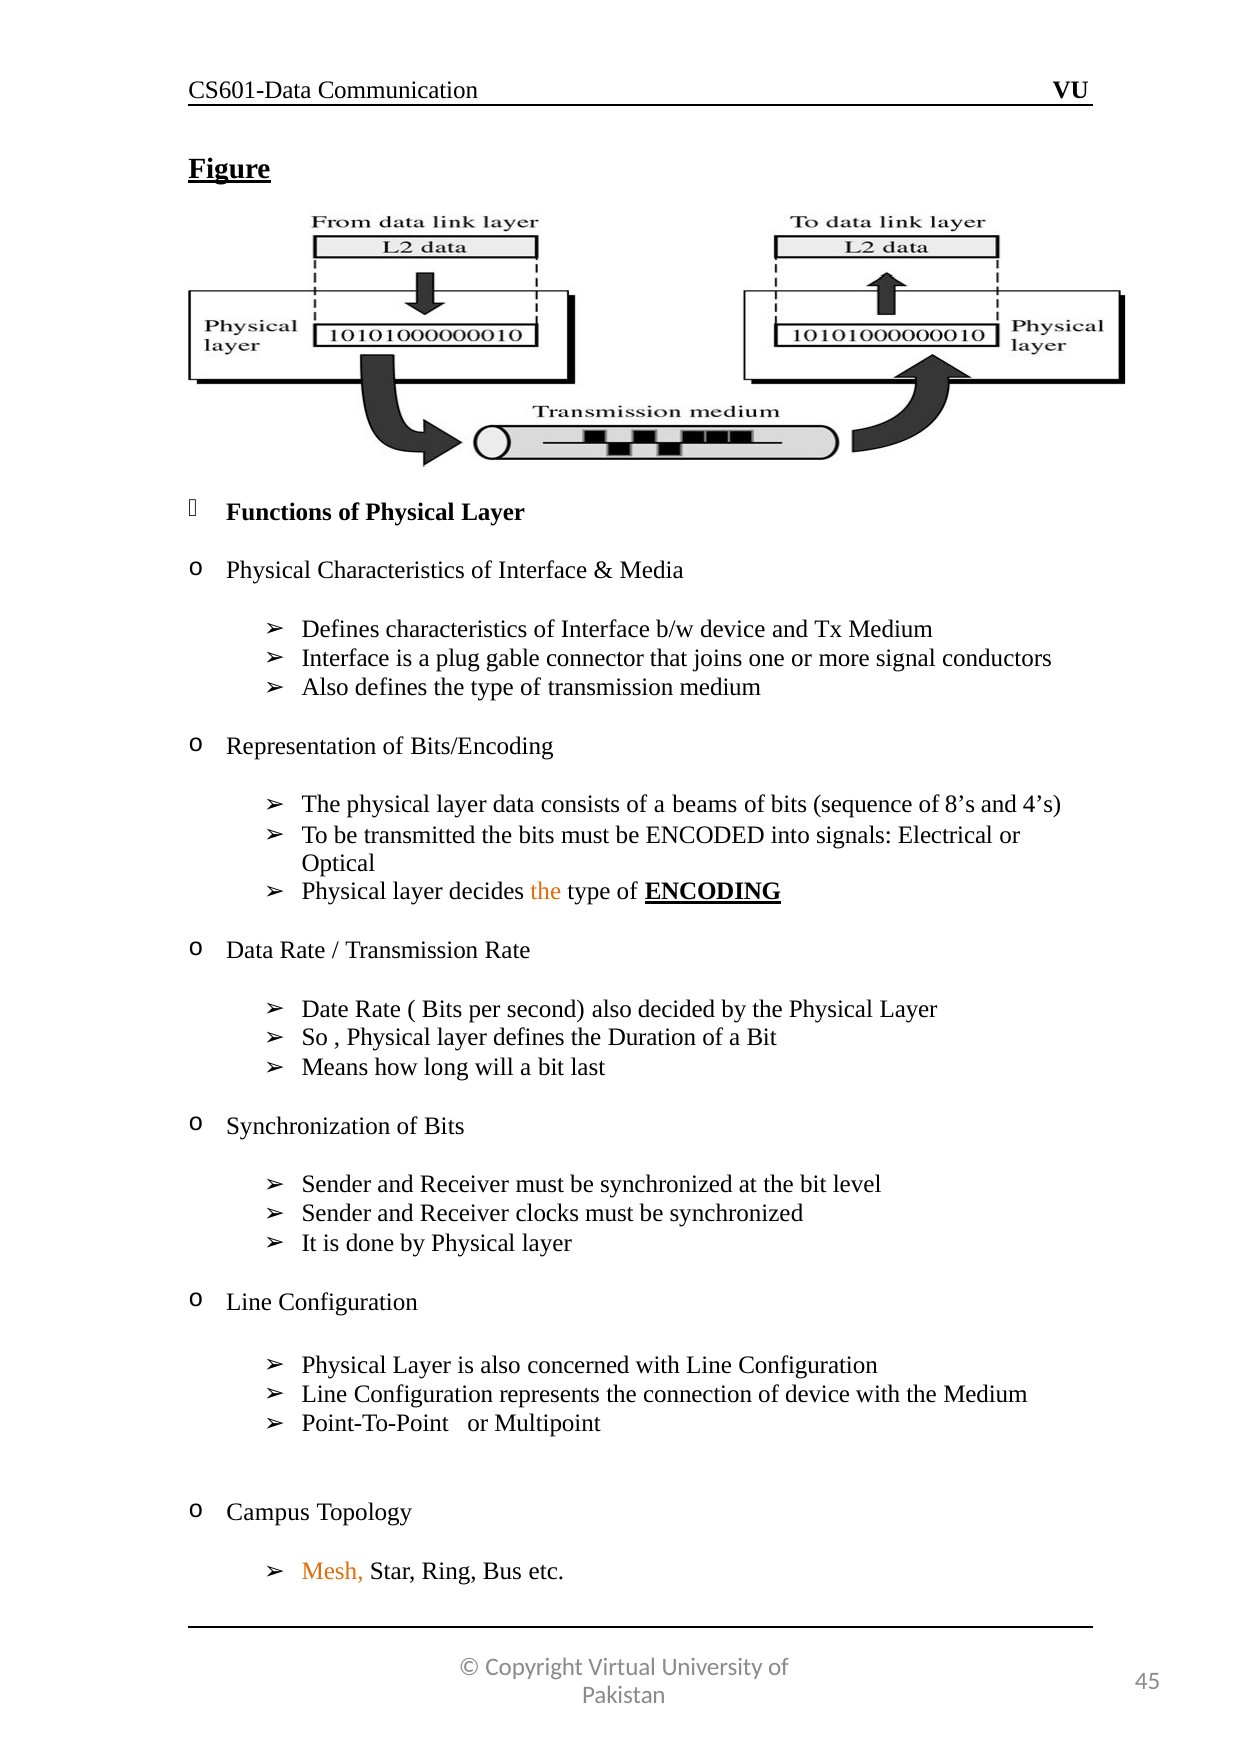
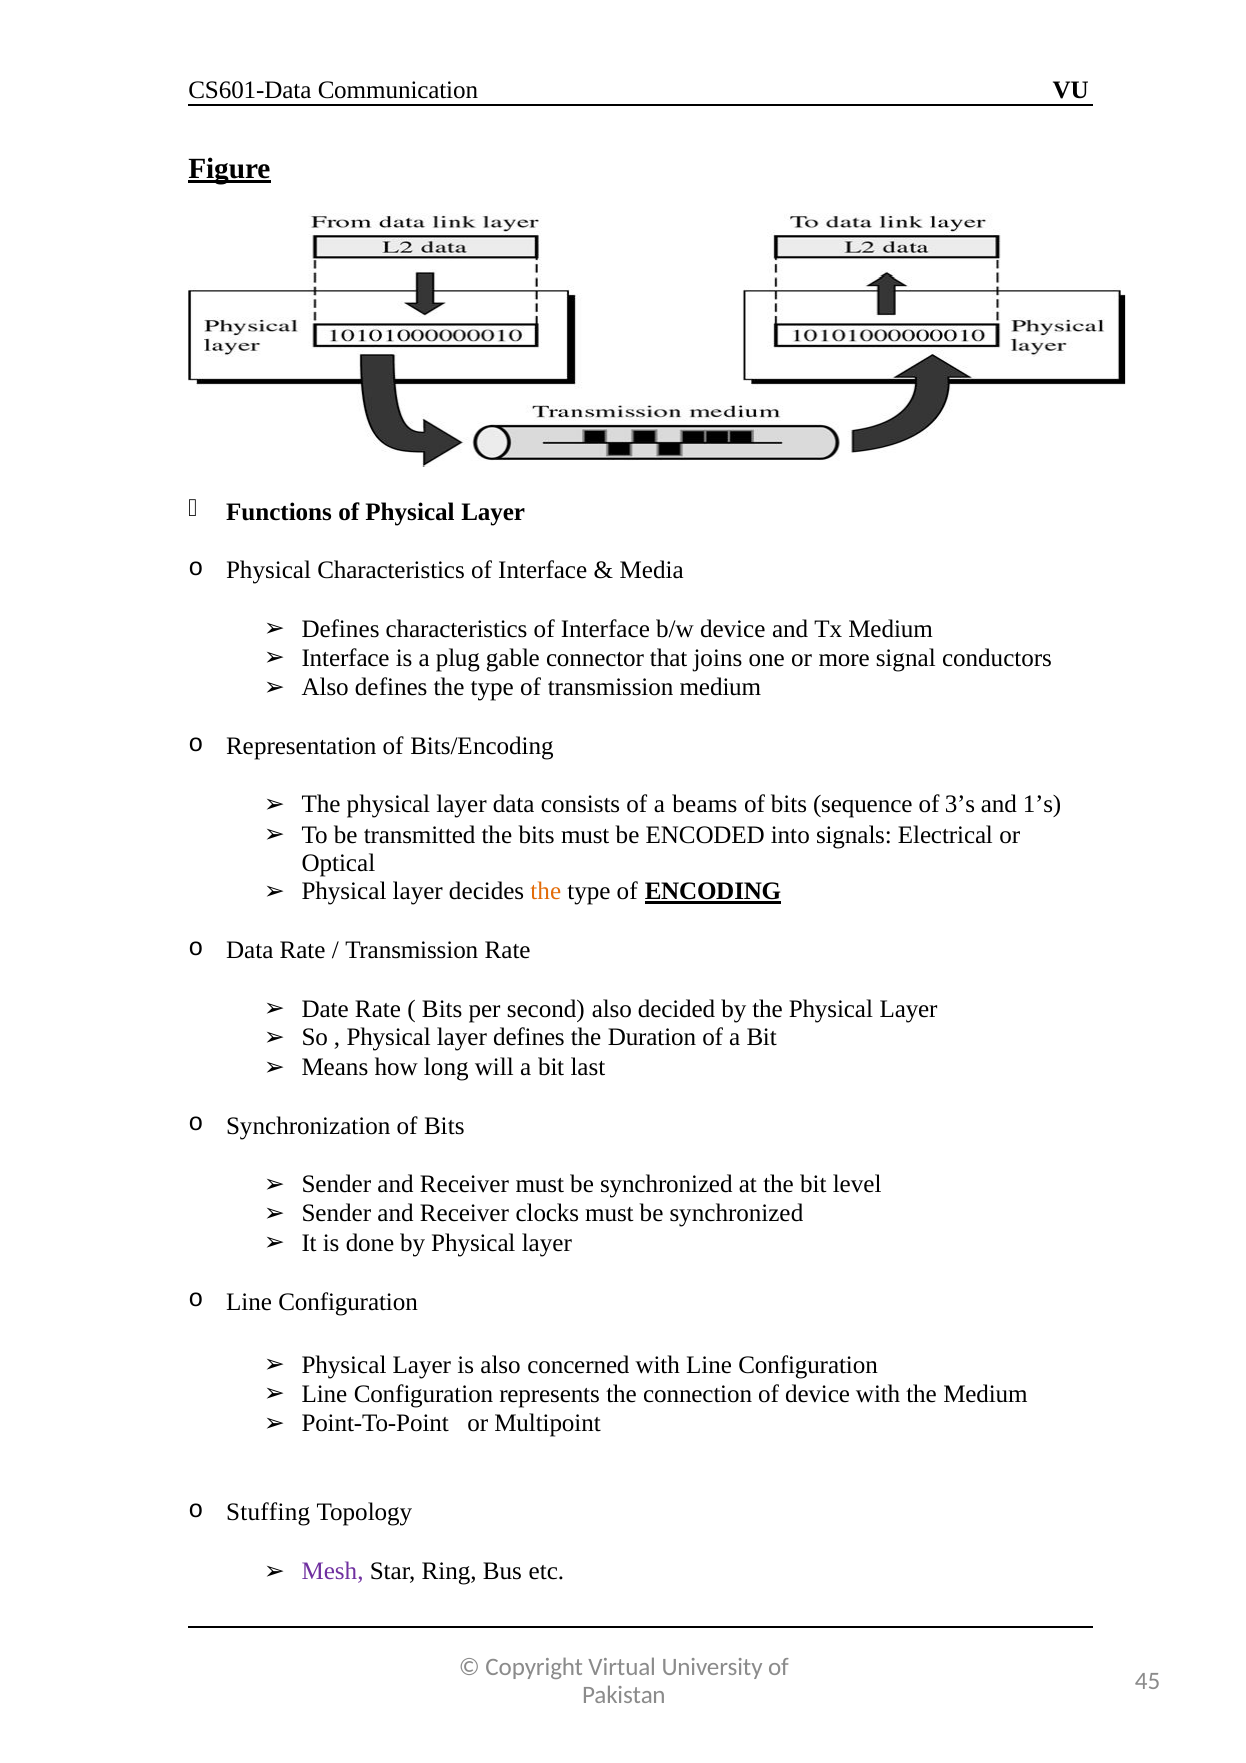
8’s: 8’s -> 3’s (960, 805)
4’s: 4’s -> 1’s (1042, 805)
Campus: Campus -> Stuffing (268, 1513)
Mesh colour: orange -> purple (333, 1572)
